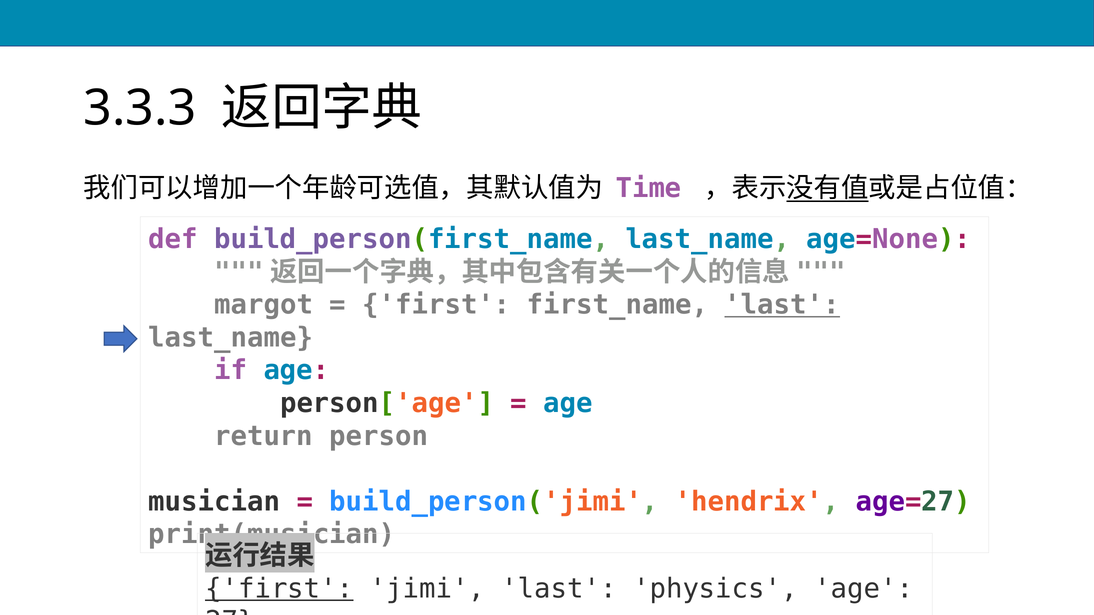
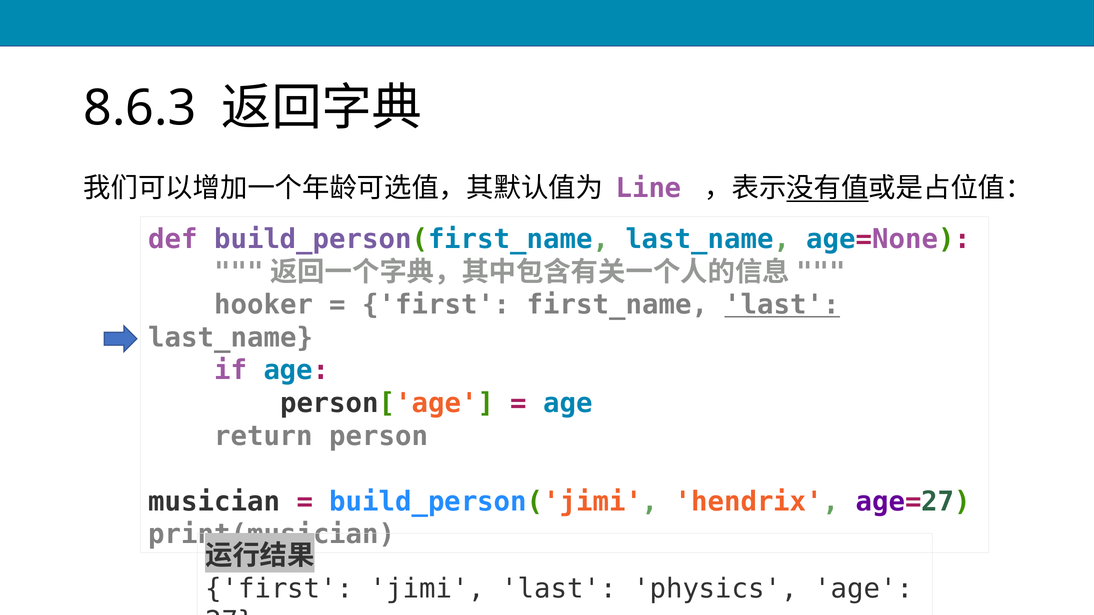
3.3.3: 3.3.3 -> 8.6.3 (140, 108)
Time: Time -> Line (649, 188)
margot: margot -> hooker (264, 305)
first underline: present -> none (279, 589)
